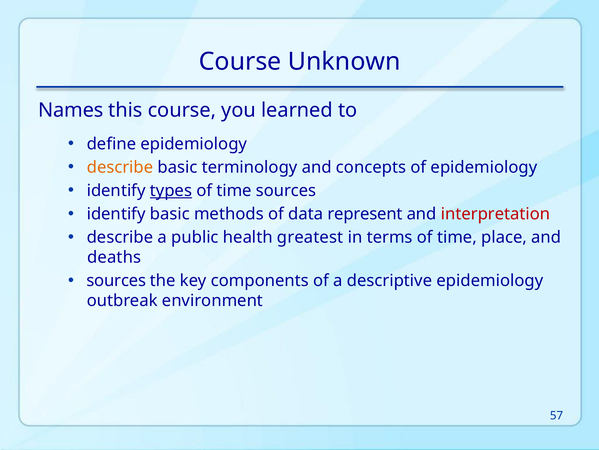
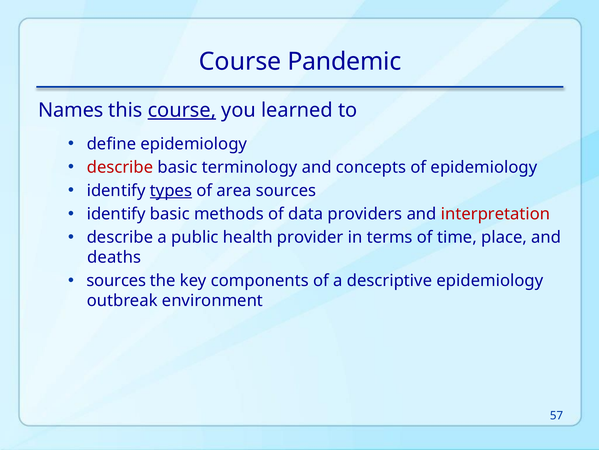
Unknown: Unknown -> Pandemic (344, 61)
course underline: none -> present (182, 110)
describe colour: orange -> red (120, 167)
time: time -> area (234, 190)
represent: represent -> providers (365, 214)
greatest: greatest -> provider (310, 237)
